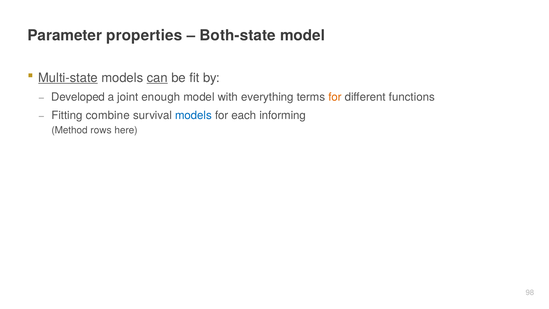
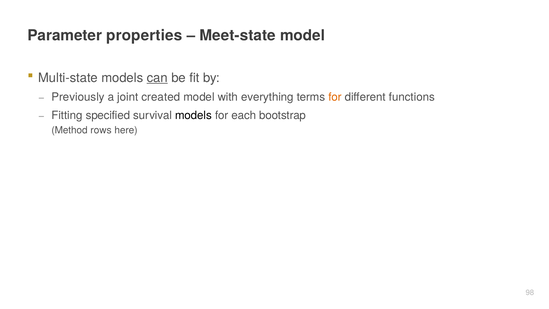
Both-state: Both-state -> Meet-state (238, 35)
Multi-state underline: present -> none (68, 78)
Developed: Developed -> Previously (78, 97)
enough: enough -> created (161, 97)
combine: combine -> specified (108, 115)
models colour: blue -> black (193, 115)
informing: informing -> bootstrap (283, 115)
